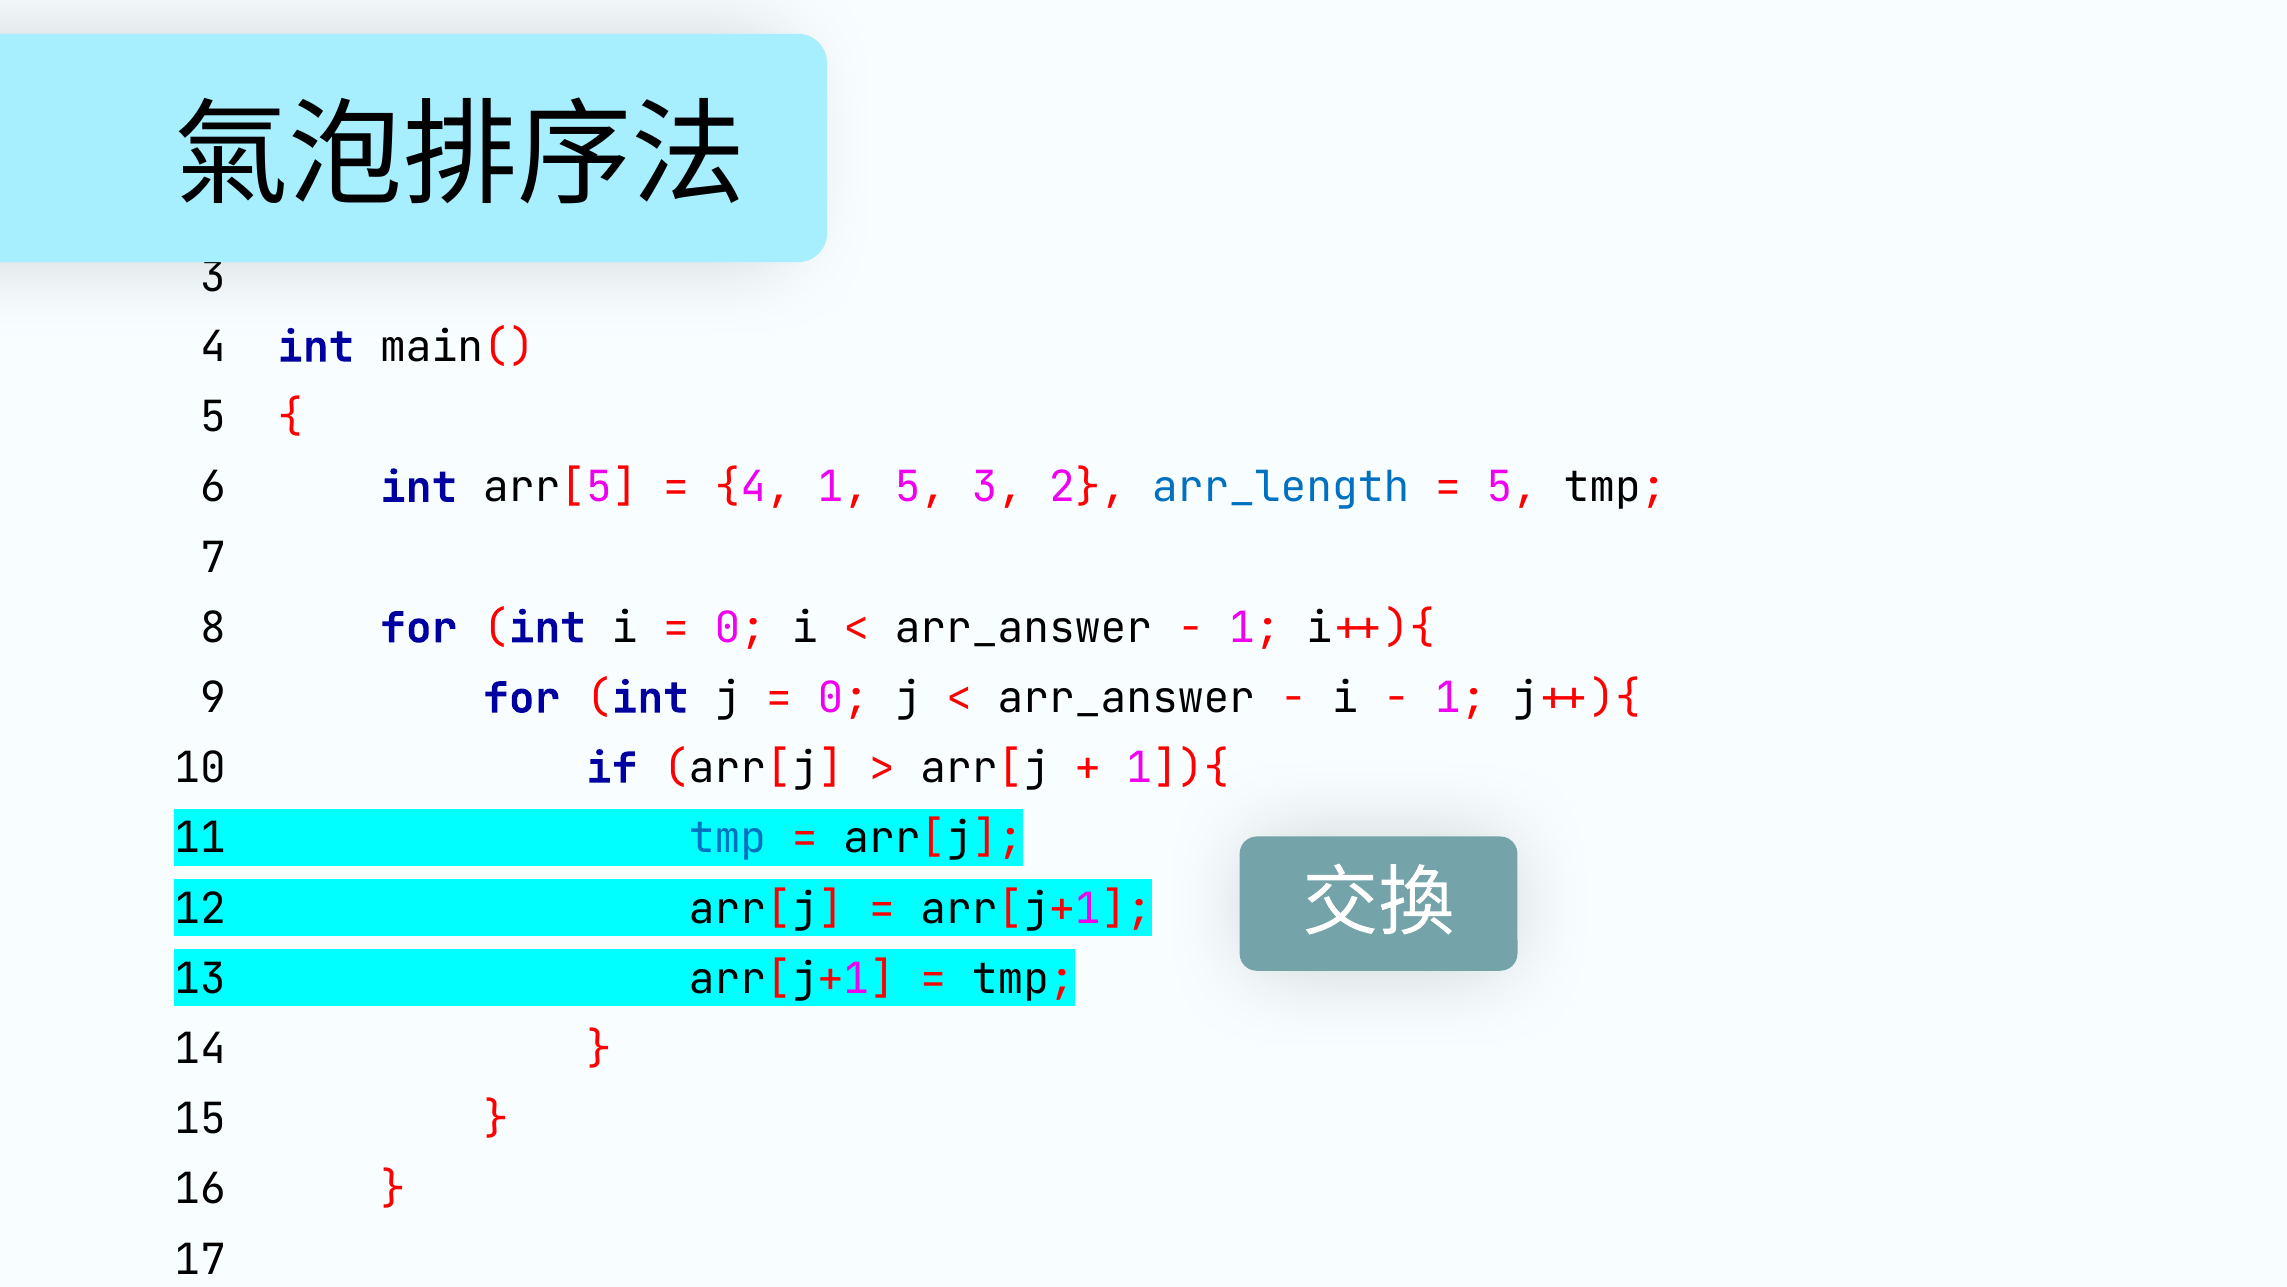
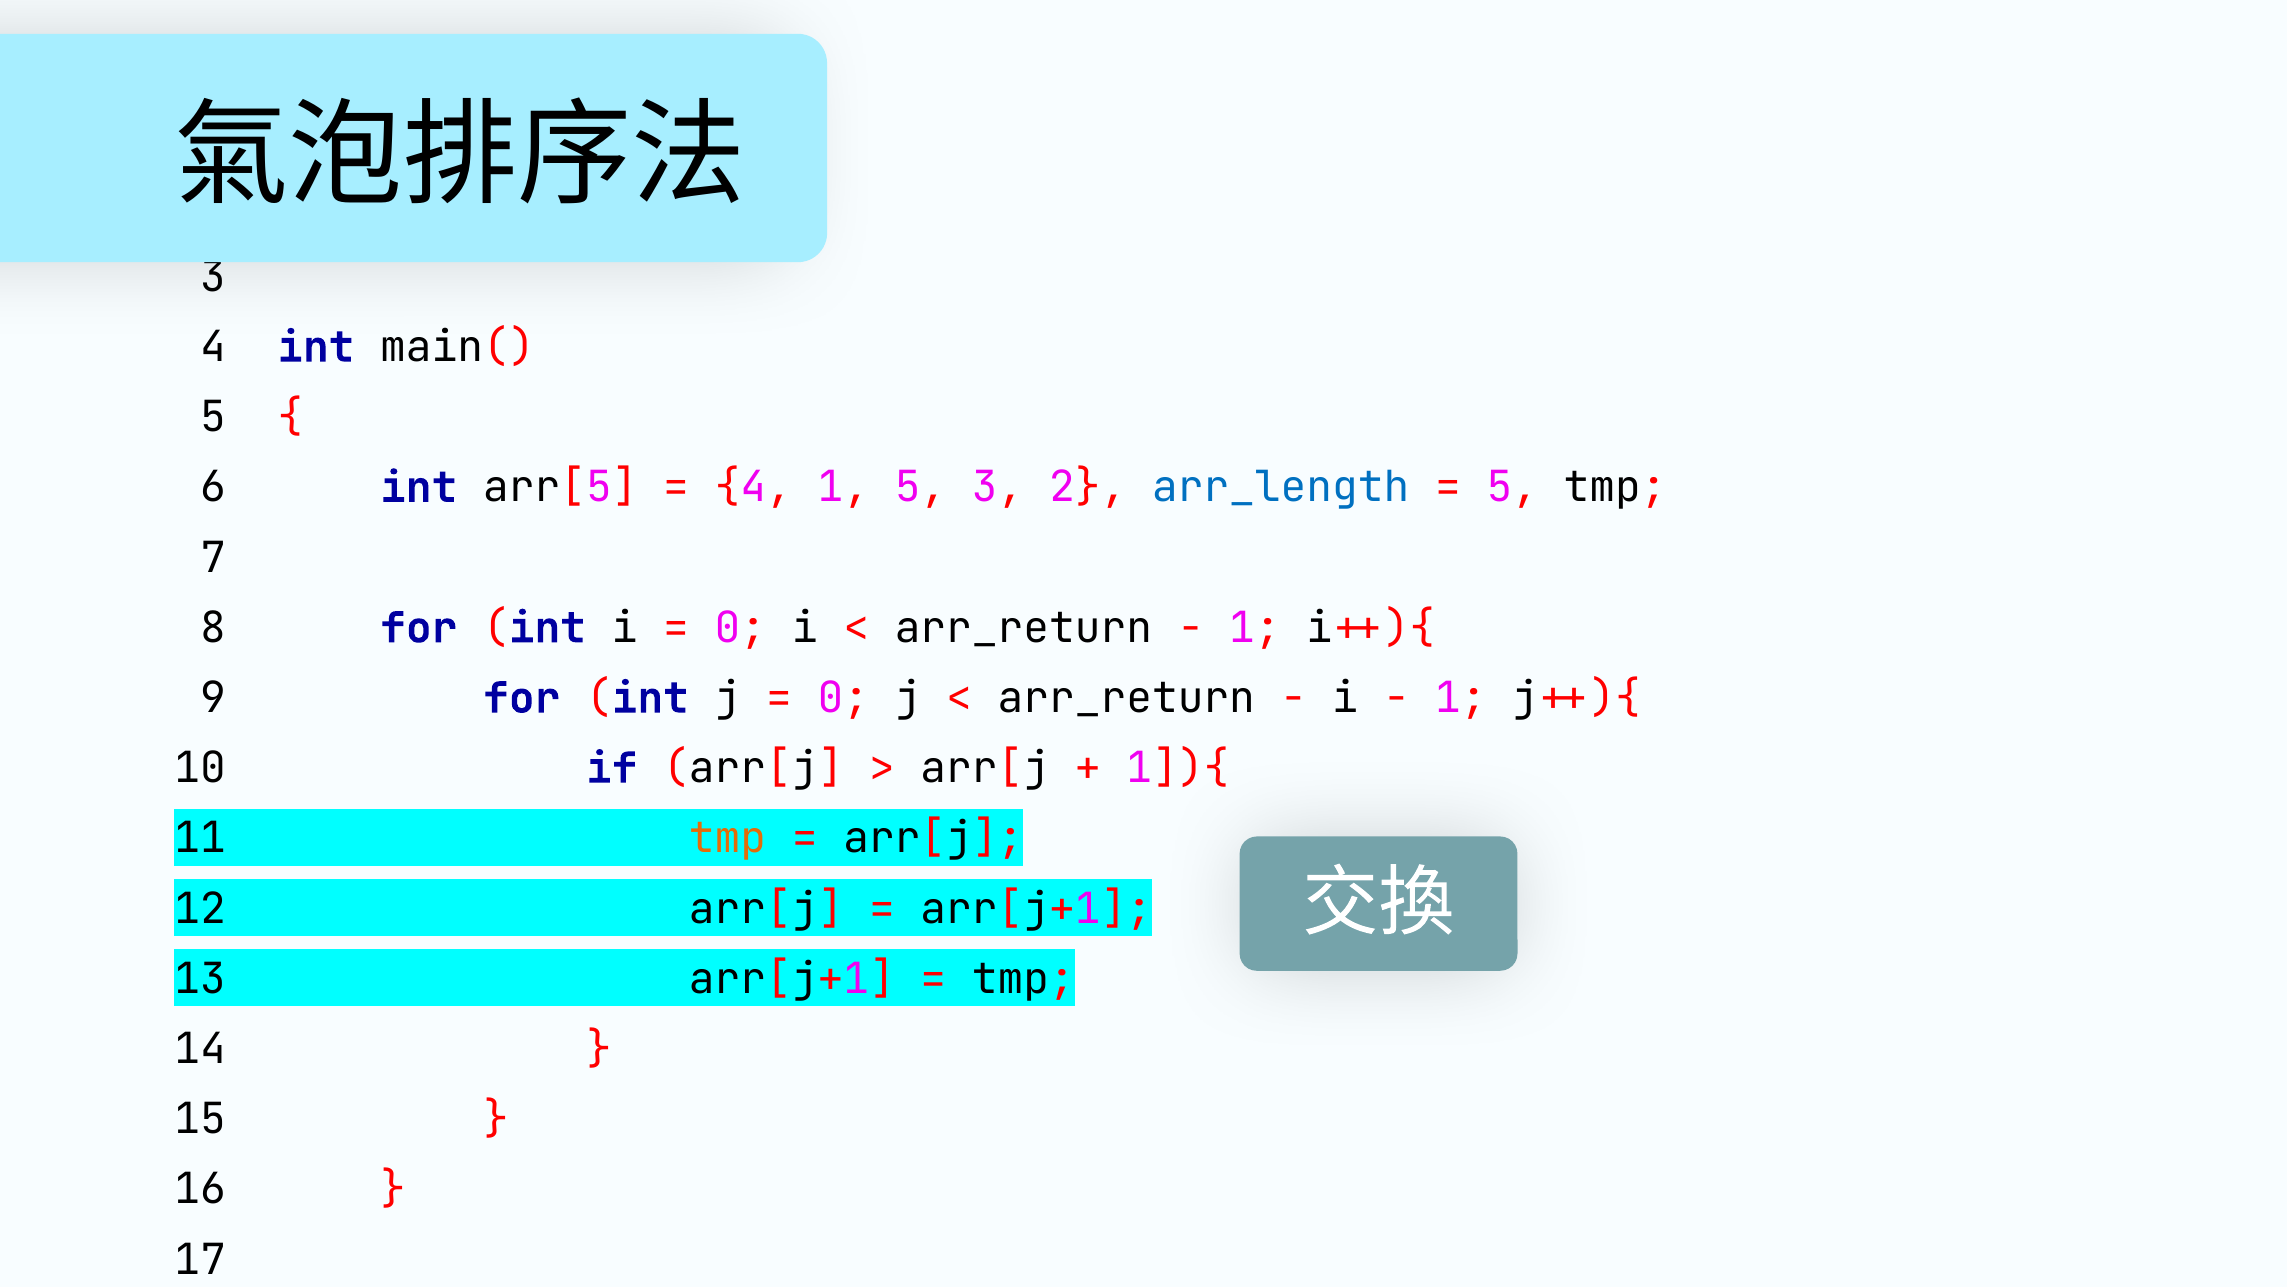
arr_answer: arr_answer -> arr_return (1023, 628)
arr_answer: arr_answer -> arr_return (1126, 698)
tmp colour: blue -> orange (728, 838)
